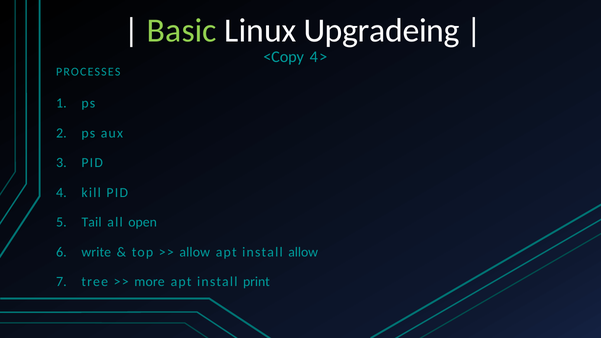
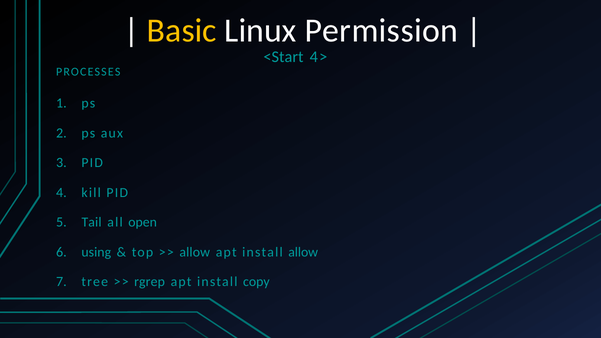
Basic colour: light green -> yellow (182, 31)
Upgradeing: Upgradeing -> Permission (381, 31)
<Copy: <Copy -> <Start (284, 57)
write: write -> using (96, 252)
more: more -> rgrep (150, 282)
print: print -> copy (256, 282)
